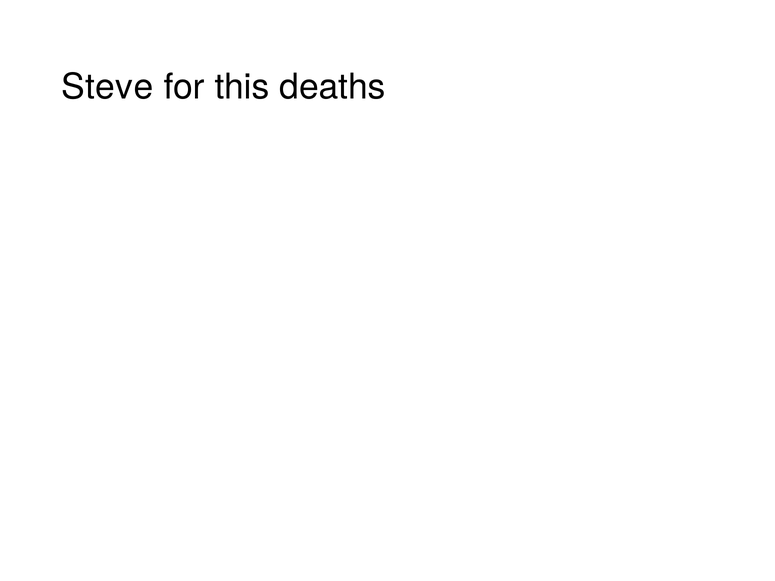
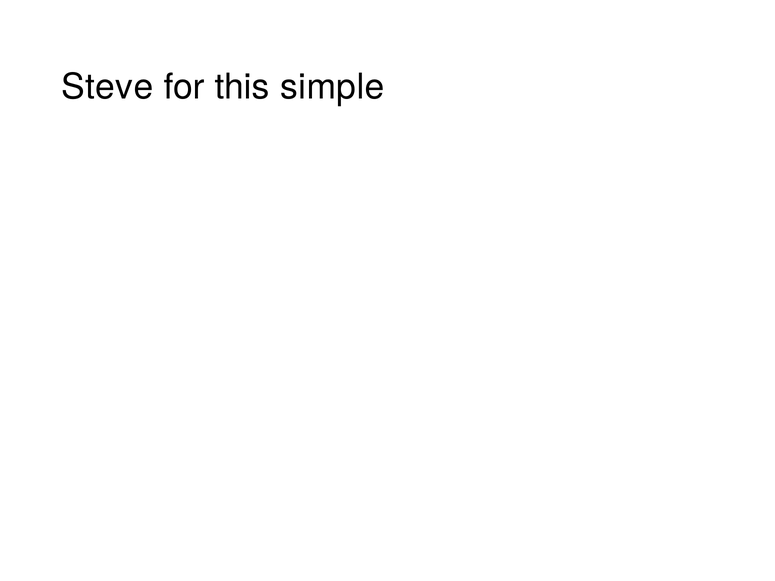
deaths: deaths -> simple (332, 87)
